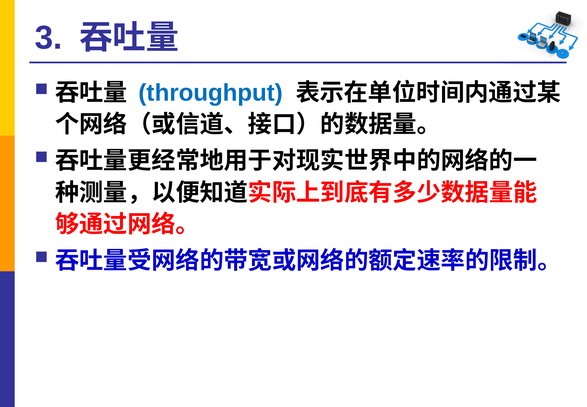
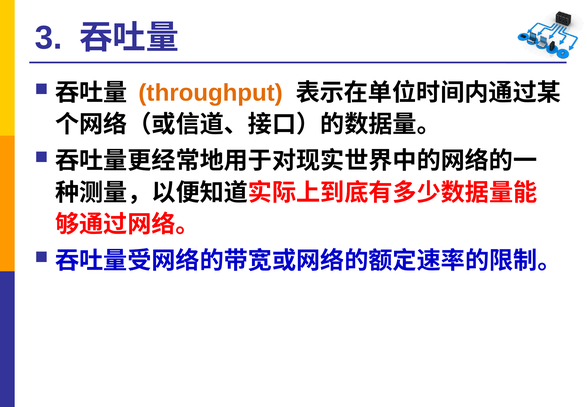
throughput colour: blue -> orange (211, 93)
